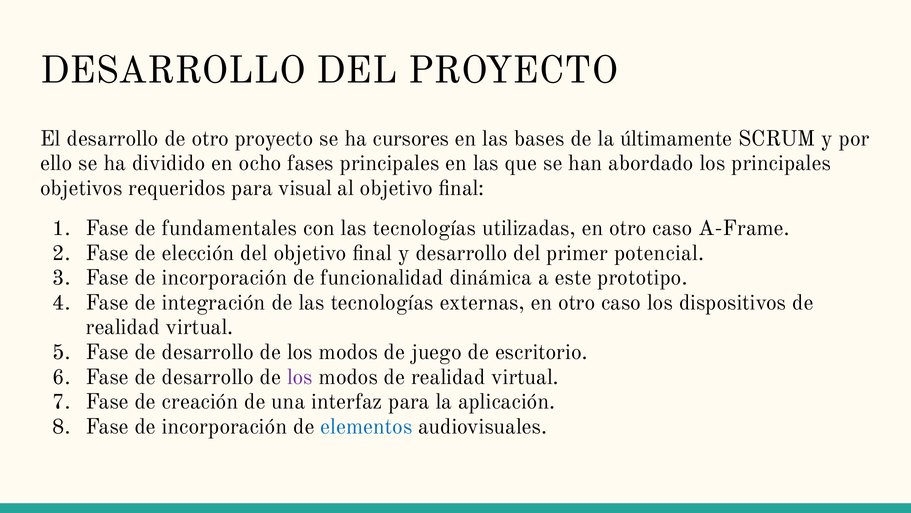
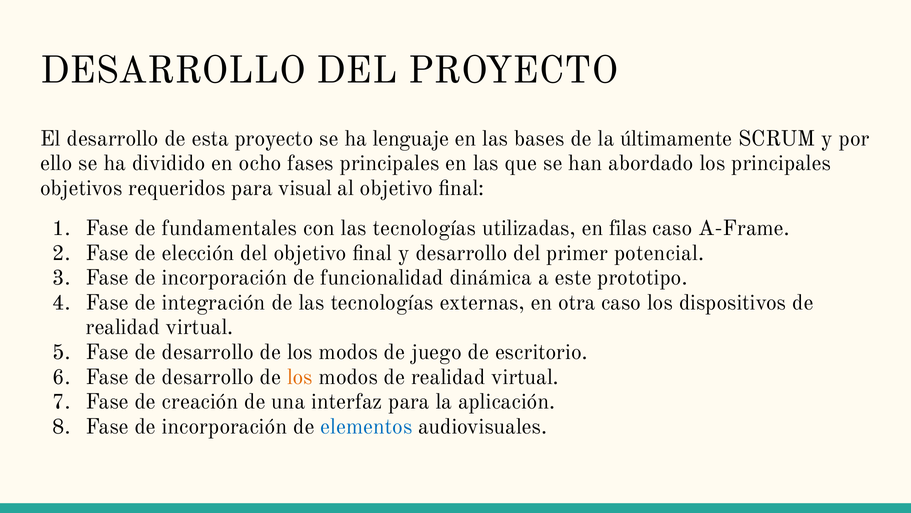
de otro: otro -> esta (210, 138)
cursores: cursores -> lenguaje (411, 138)
utilizadas en otro: otro -> filas (628, 228)
externas en otro: otro -> otra (577, 302)
los colour: purple -> orange (300, 377)
